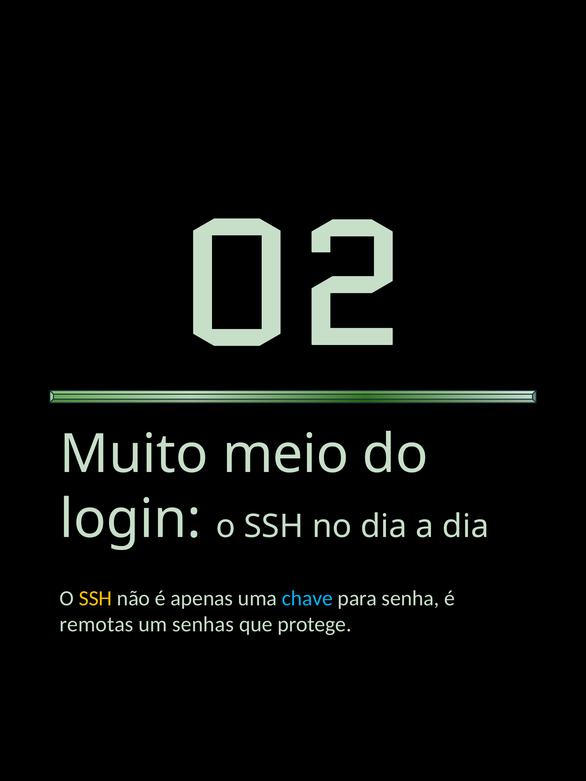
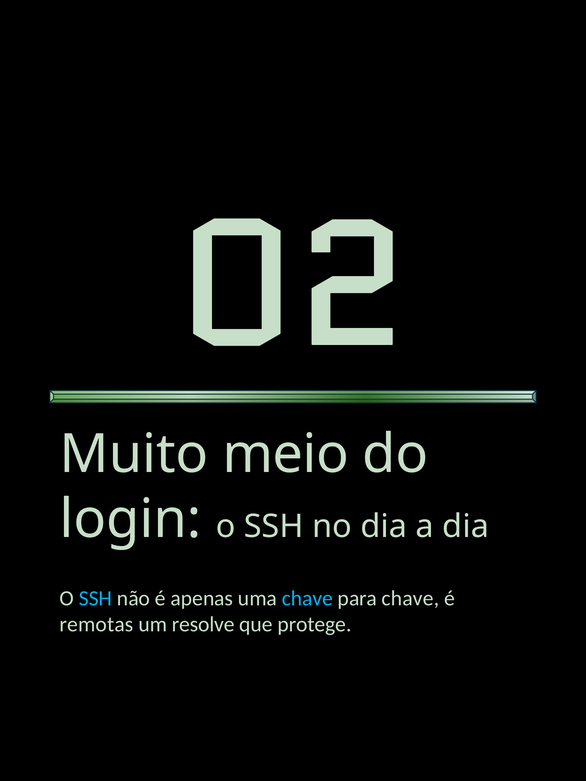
SSH colour: yellow -> light blue (95, 599)
para senha: senha -> chave (410, 599)
senhas: senhas -> resolve (203, 625)
